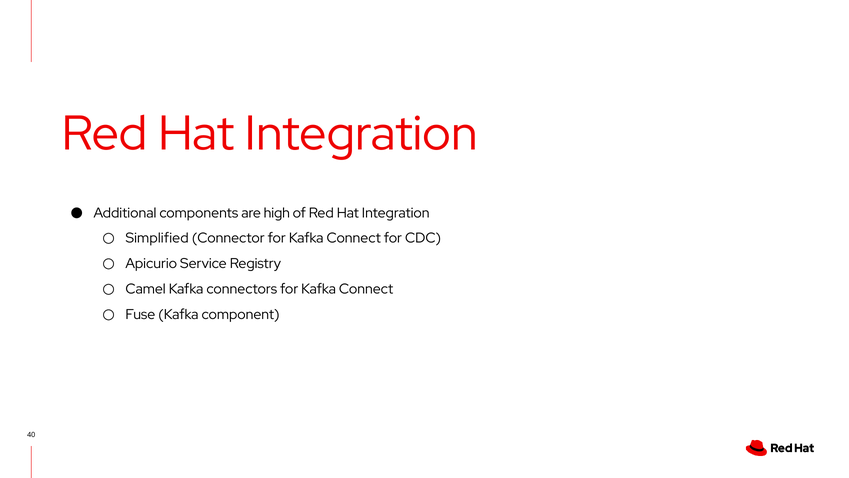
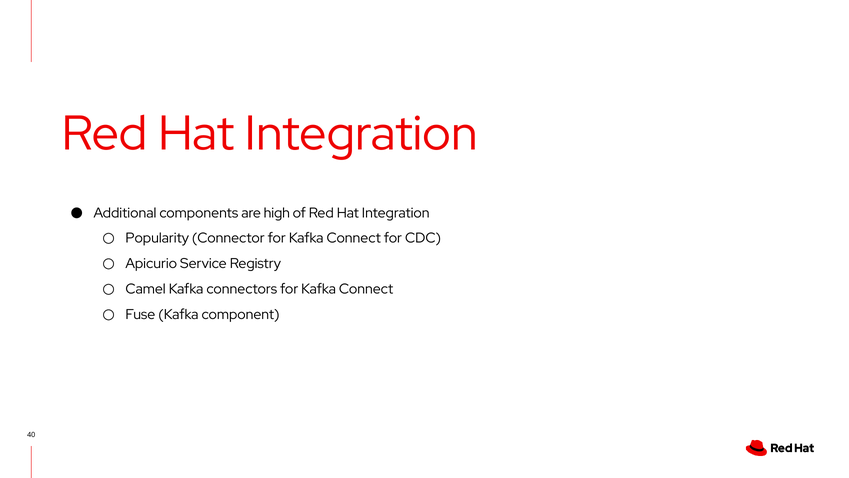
Simplified: Simplified -> Popularity (157, 238)
